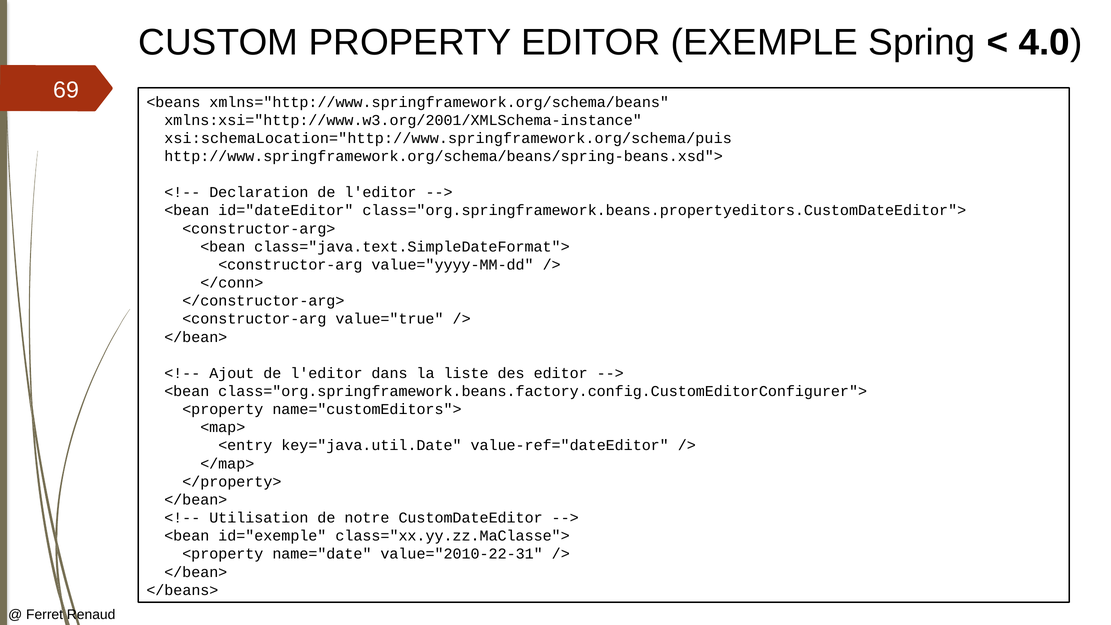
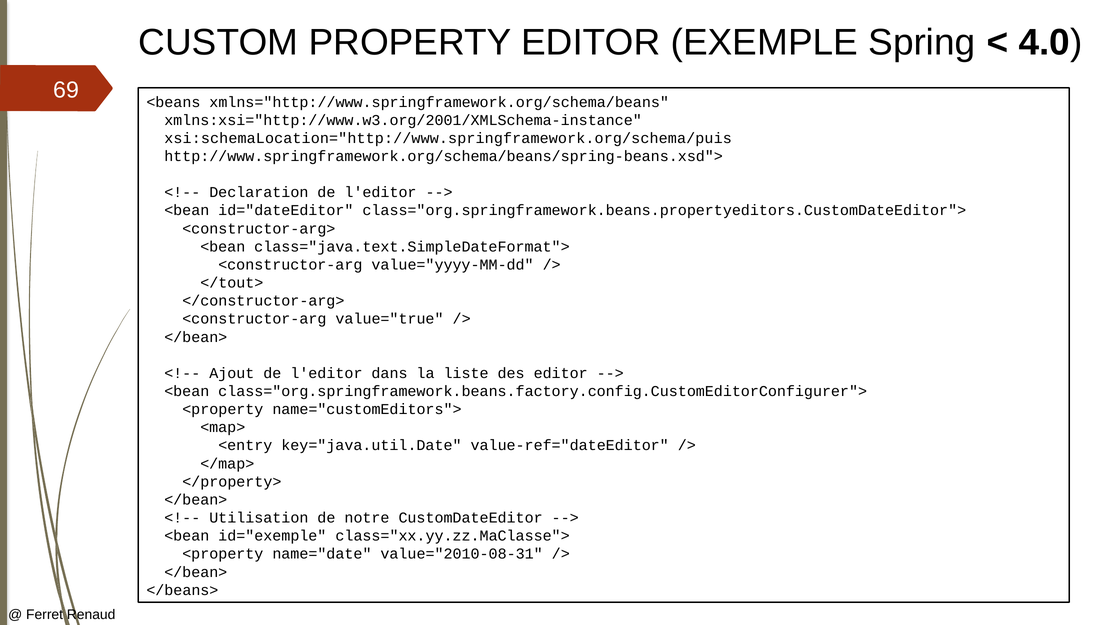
</conn>: </conn> -> </tout> (232, 283)
value="2010-22-31: value="2010-22-31 -> value="2010-08-31 (462, 554)
